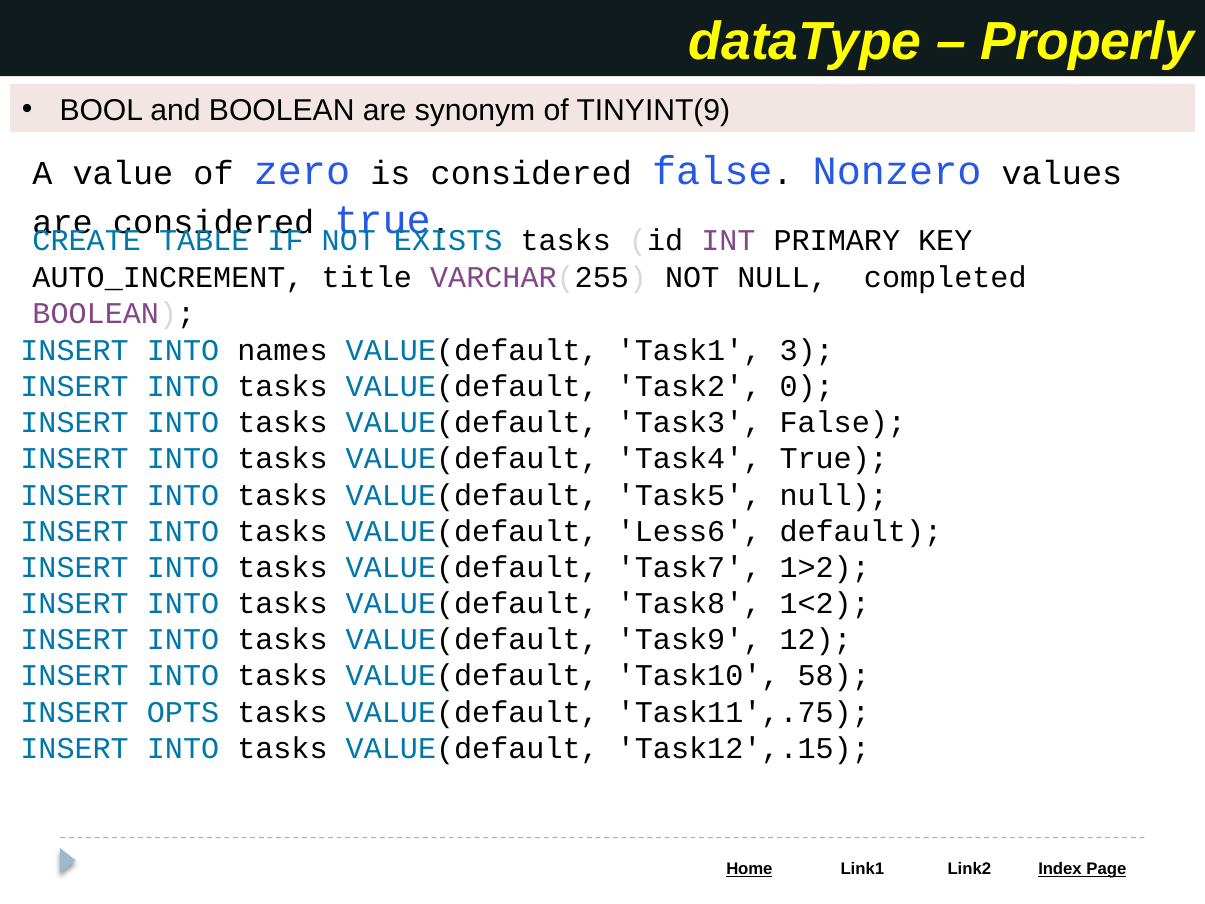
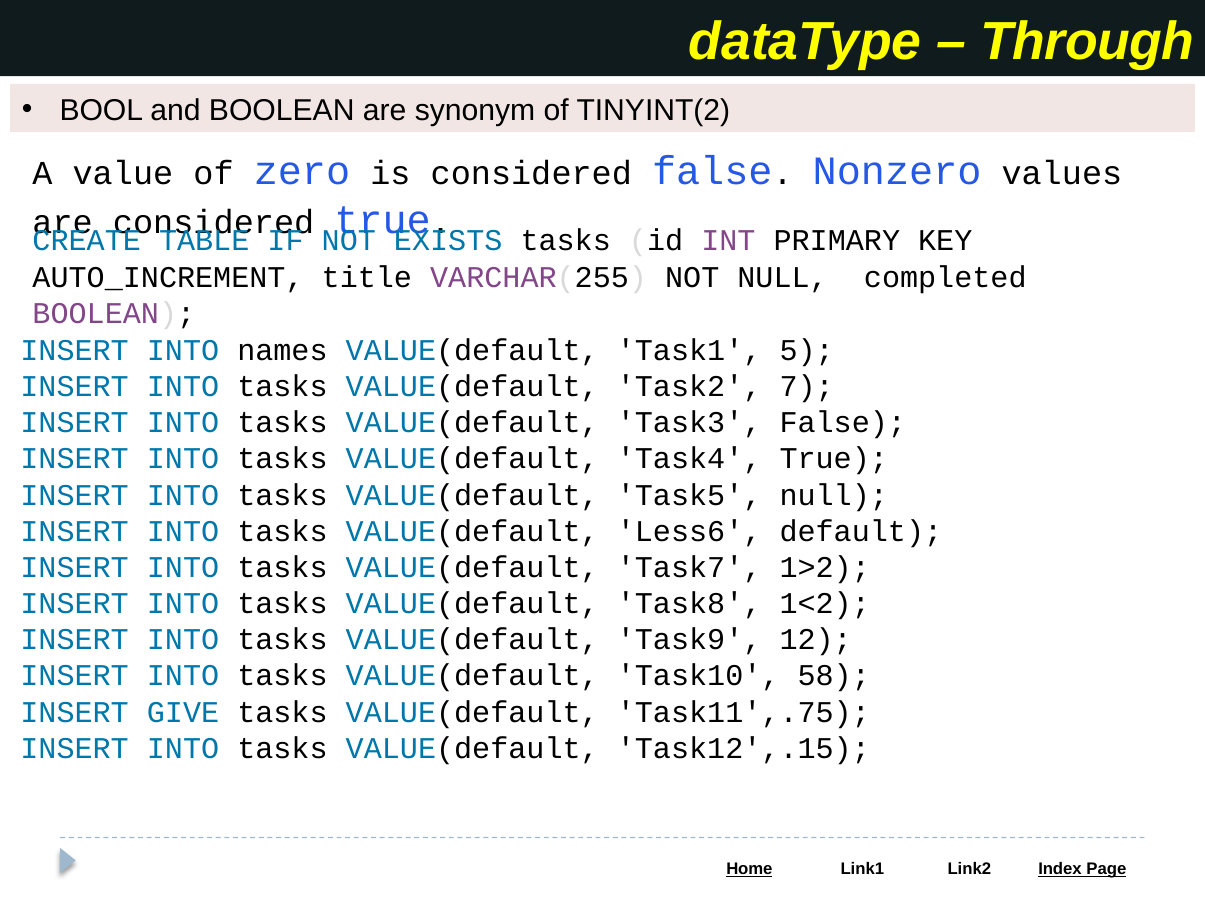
Properly: Properly -> Through (1087, 42)
TINYINT(9: TINYINT(9 -> TINYINT(2 (653, 110)
3: 3 -> 5 (807, 350)
0: 0 -> 7 (807, 387)
OPTS: OPTS -> GIVE (183, 712)
